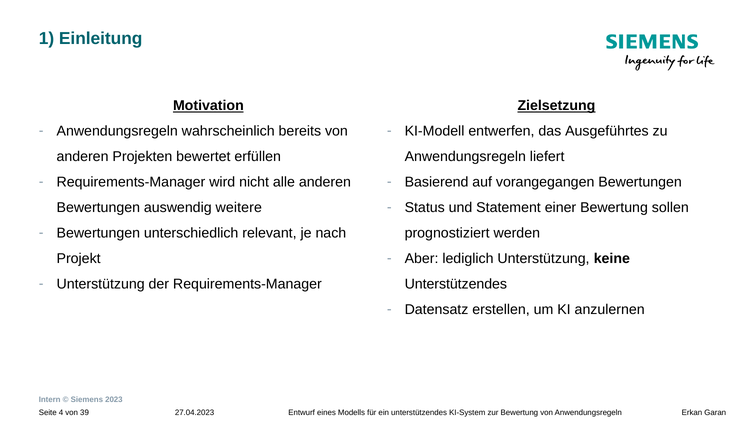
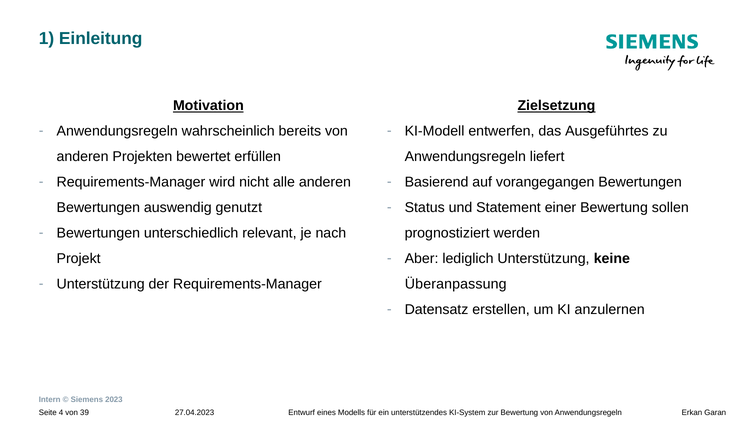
weitere: weitere -> genutzt (239, 208)
Unterstützendes: Unterstützendes -> Überanpassung (456, 284)
